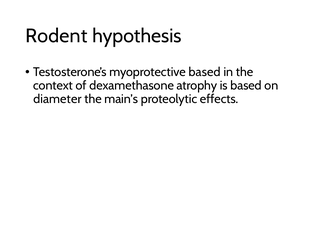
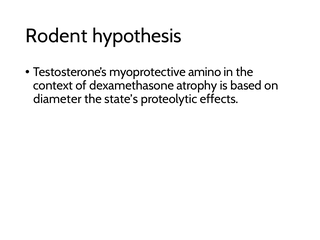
myoprotective based: based -> amino (205, 72)
main’s: main’s -> state’s (121, 99)
